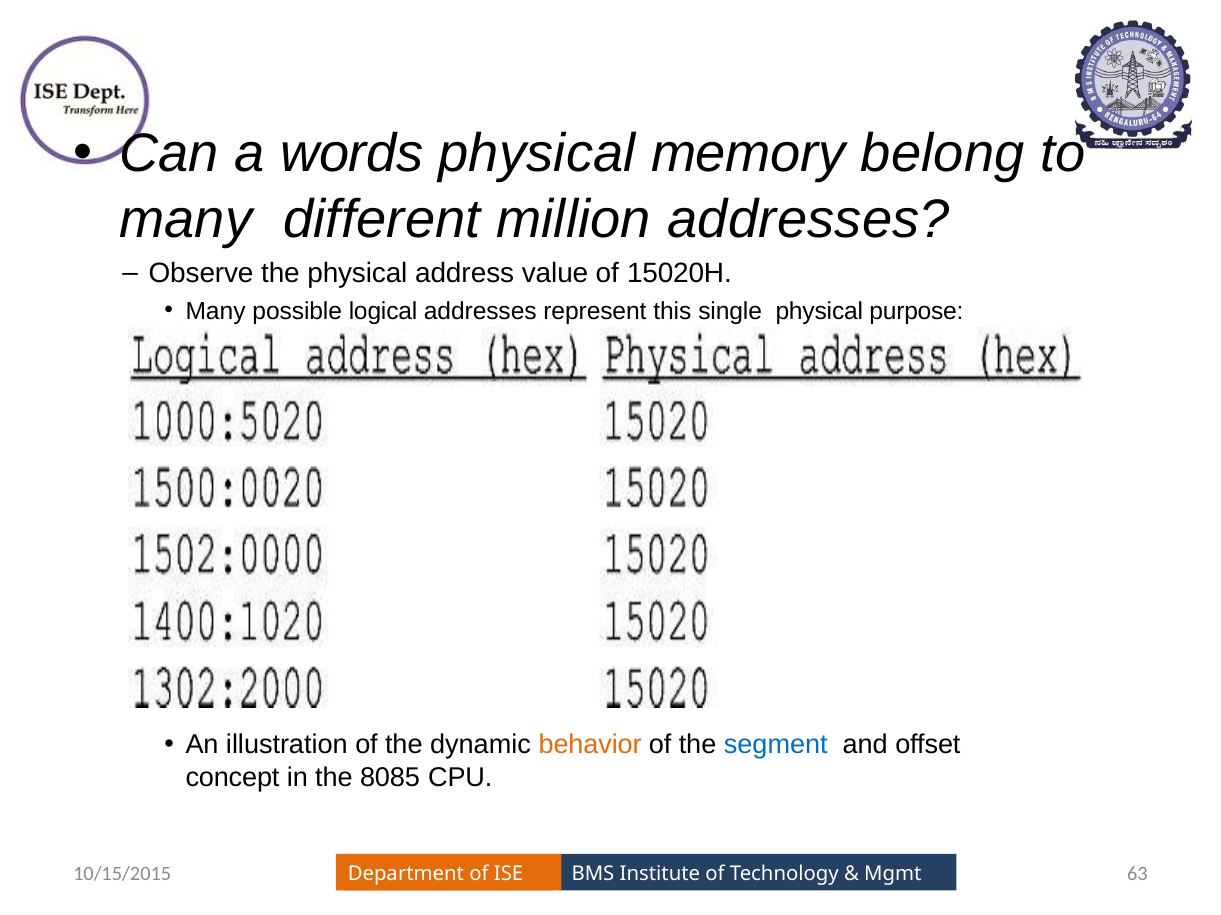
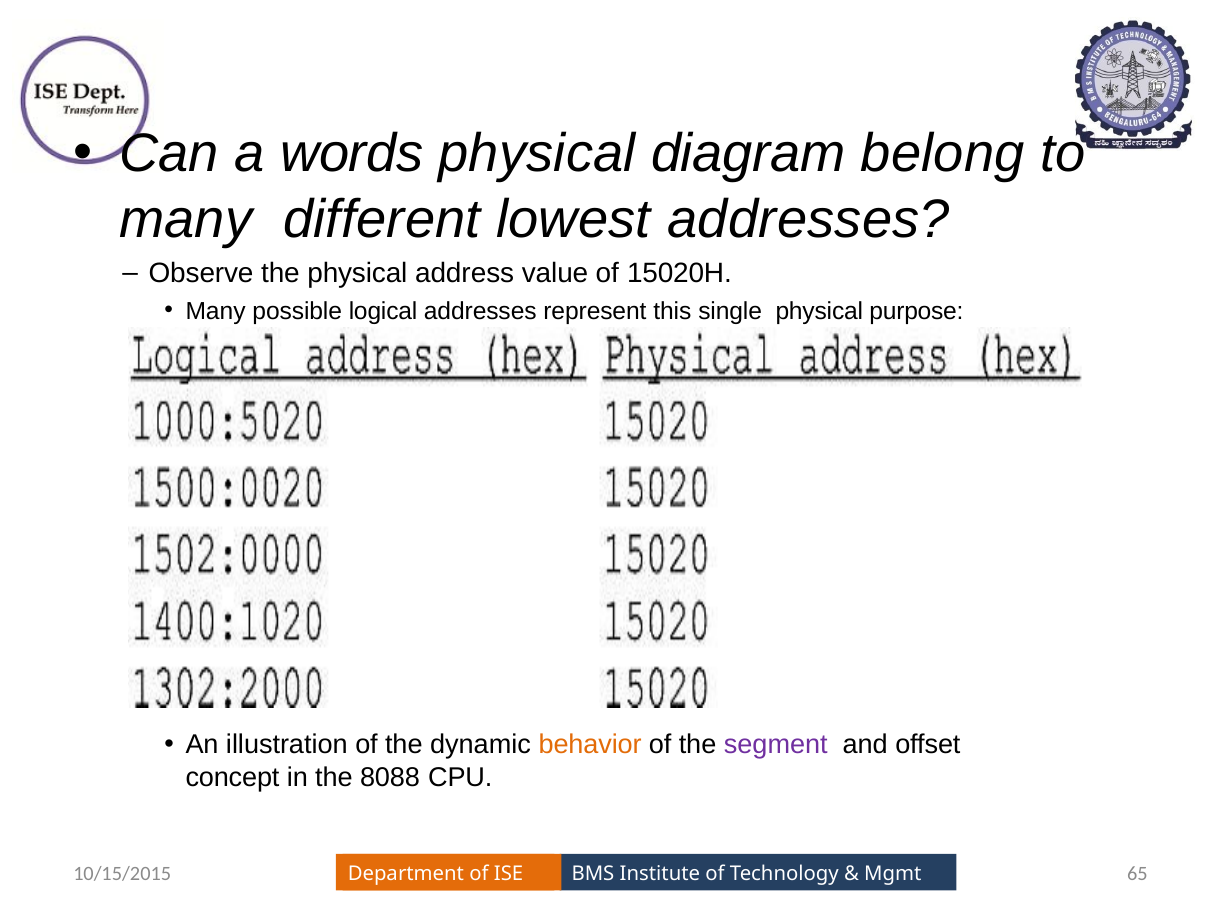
memory: memory -> diagram (748, 154)
million: million -> lowest (574, 219)
segment colour: blue -> purple (776, 745)
8085: 8085 -> 8088 (390, 778)
63: 63 -> 65 (1137, 874)
